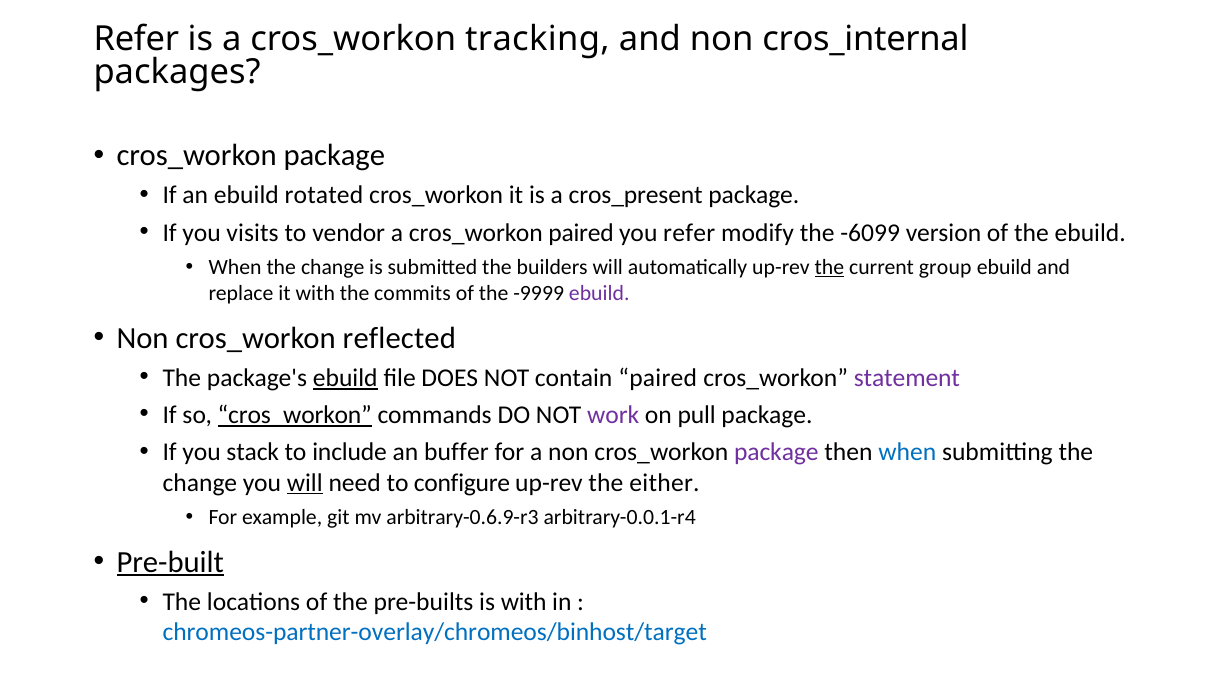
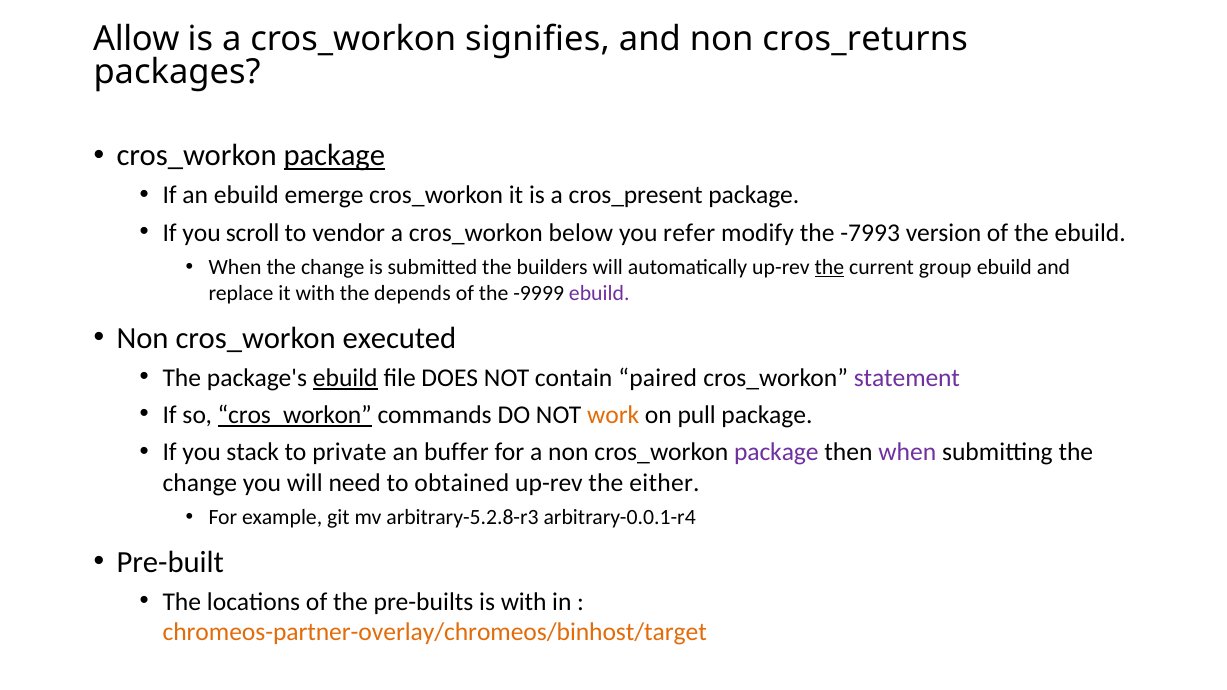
Refer: Refer -> Allow (136, 39)
tracking: tracking -> signifies (537, 39)
cros_internal: cros_internal -> cros_returns (865, 39)
package underline: none -> present (334, 156)
rotated: rotated -> emerge (324, 196)
visits: visits -> scroll (253, 233)
cros_workon paired: paired -> below (581, 233)
-6099: -6099 -> -7993 (870, 233)
commits: commits -> depends (413, 293)
reflected: reflected -> executed (399, 338)
work colour: purple -> orange (613, 415)
include: include -> private (349, 452)
when colour: blue -> purple (907, 452)
will underline: present -> none (305, 483)
configure: configure -> obtained (462, 483)
arbitrary-0.6.9-r3: arbitrary-0.6.9-r3 -> arbitrary-5.2.8-r3 (462, 517)
Pre-built underline: present -> none (170, 562)
chromeos-partner-overlay/chromeos/binhost/target colour: blue -> orange (435, 633)
